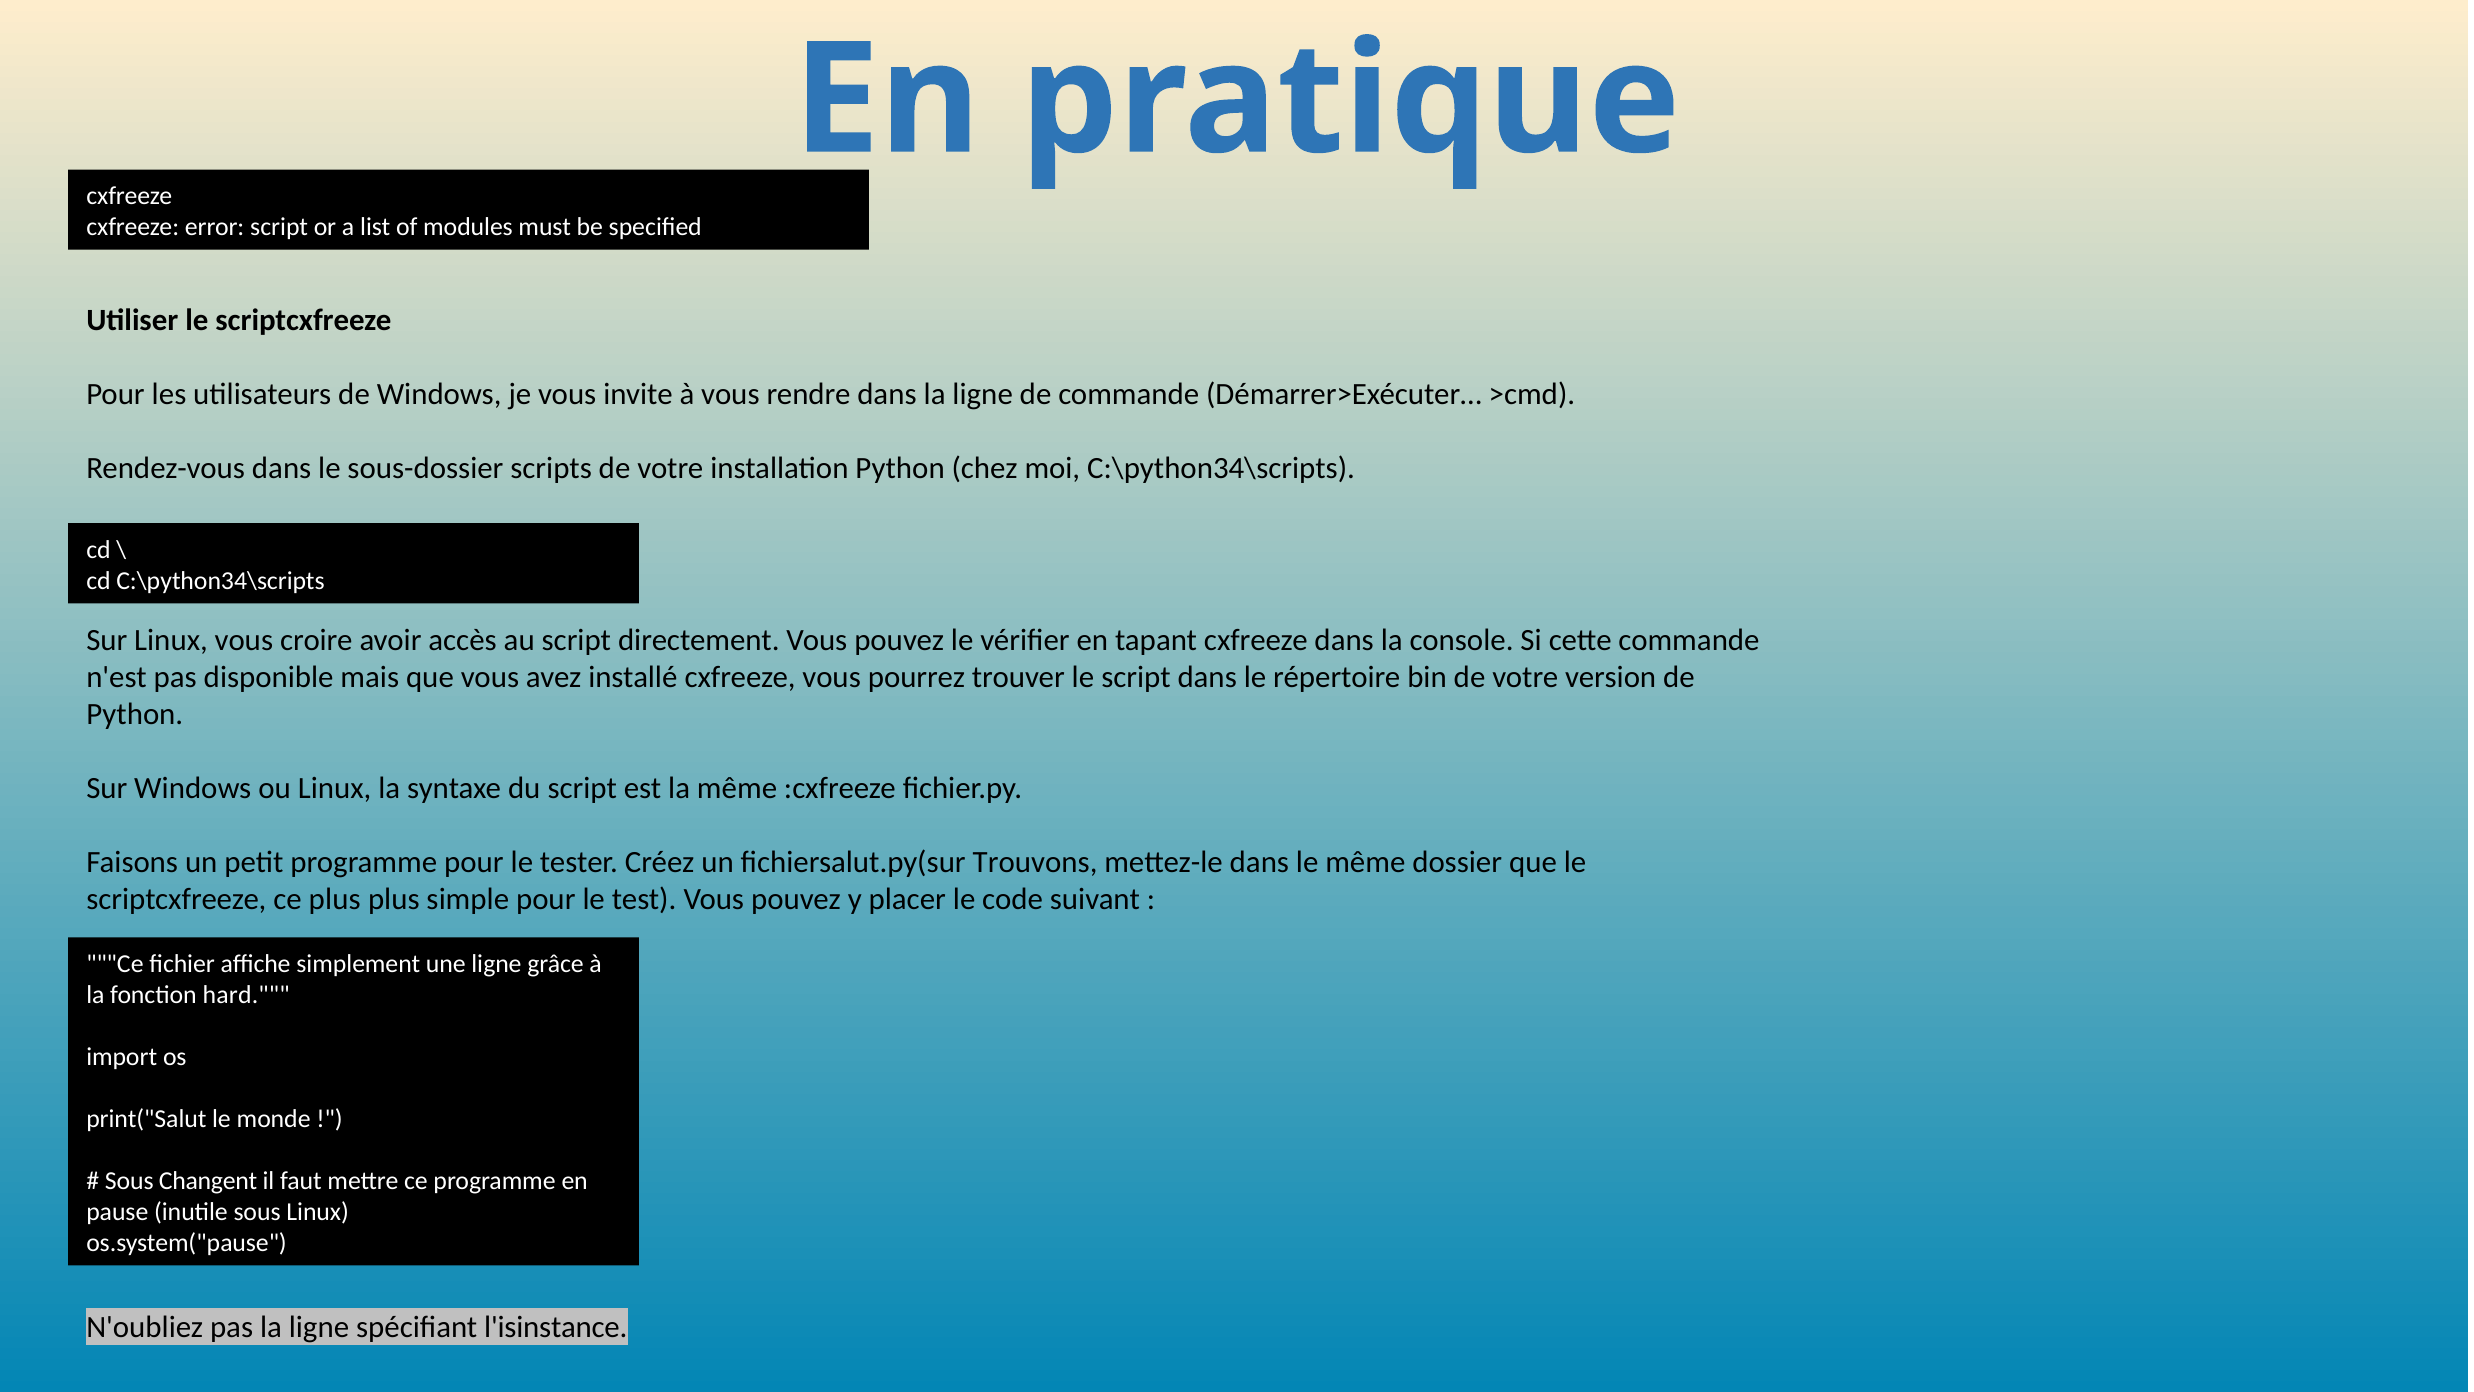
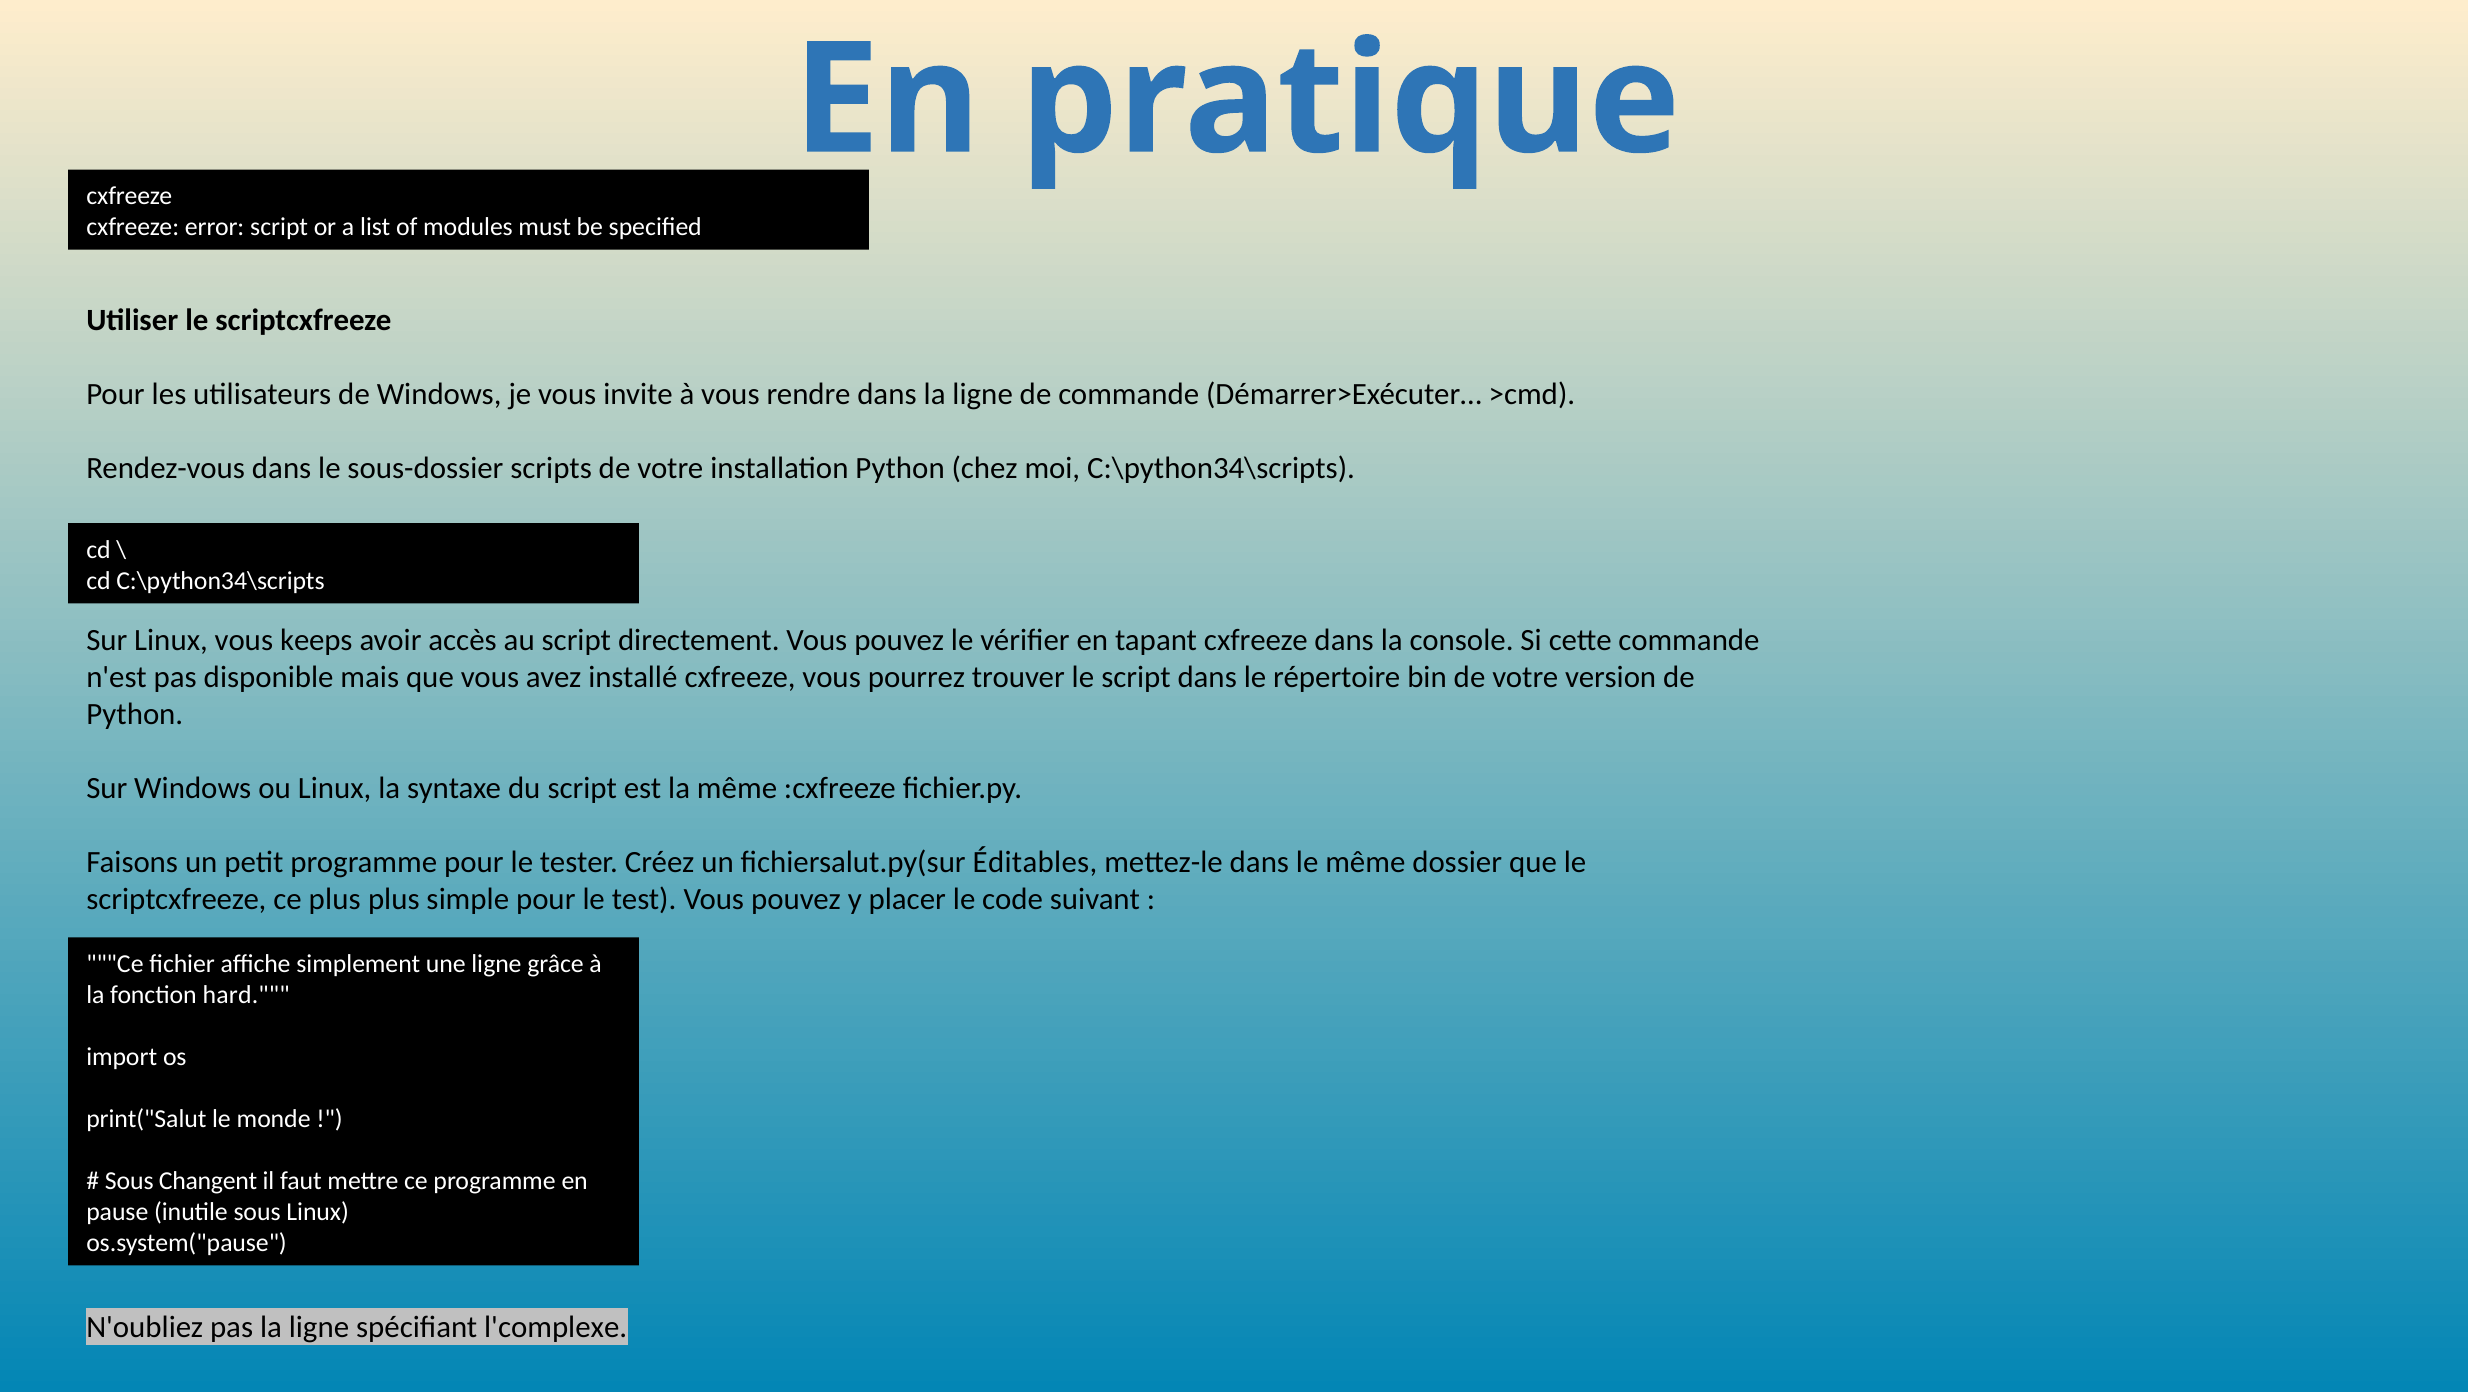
croire: croire -> keeps (316, 640)
Trouvons: Trouvons -> Éditables (1035, 862)
l'isinstance: l'isinstance -> l'complexe (556, 1327)
